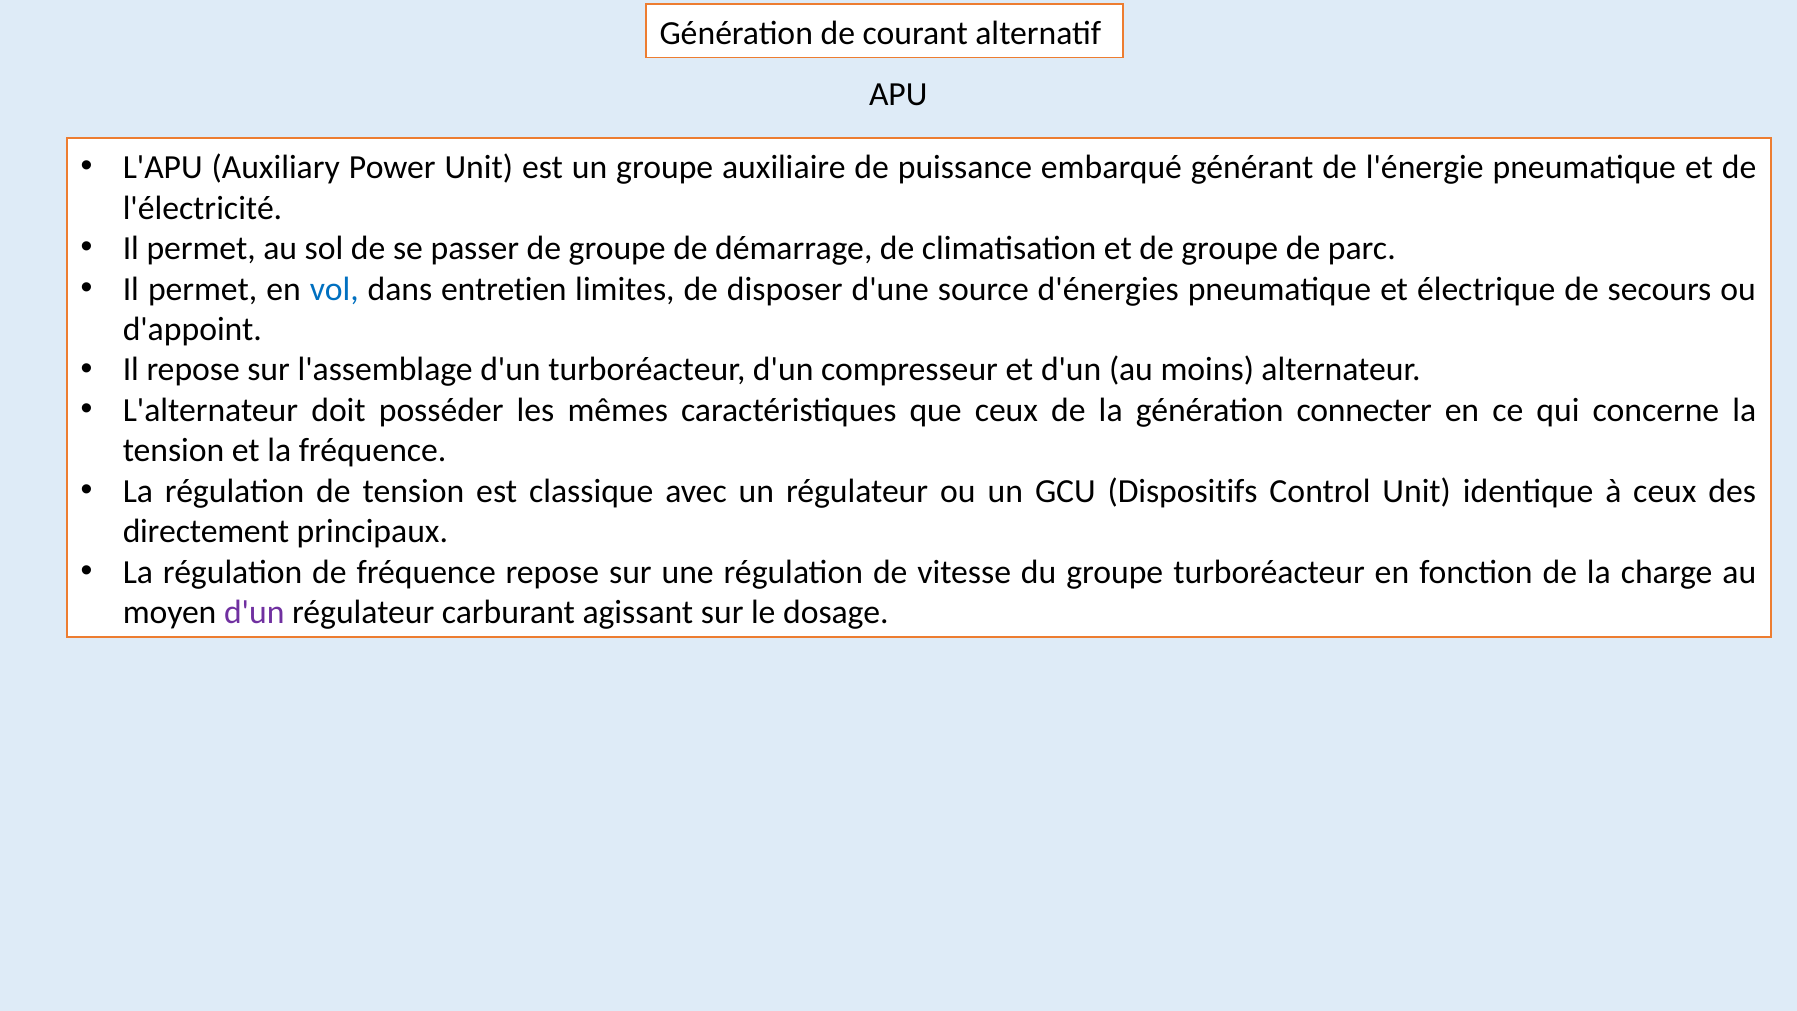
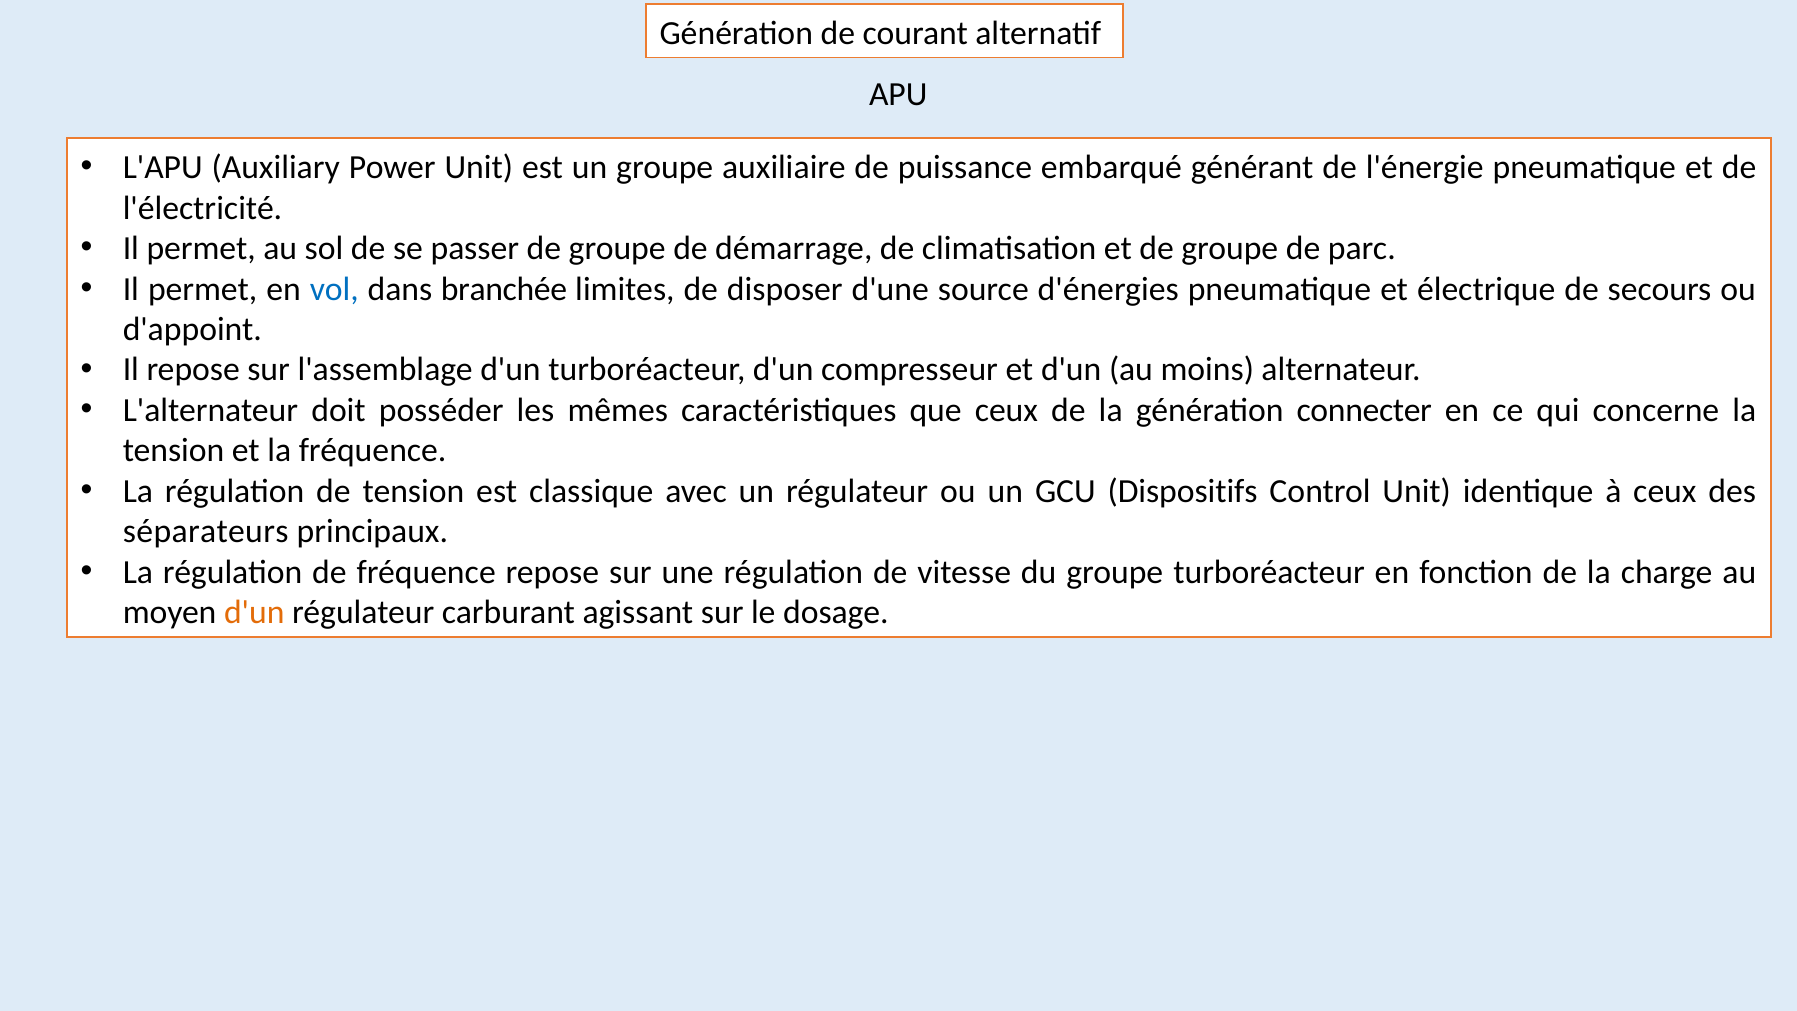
entretien: entretien -> branchée (504, 289)
directement: directement -> séparateurs (206, 531)
d'un colour: purple -> orange (254, 612)
